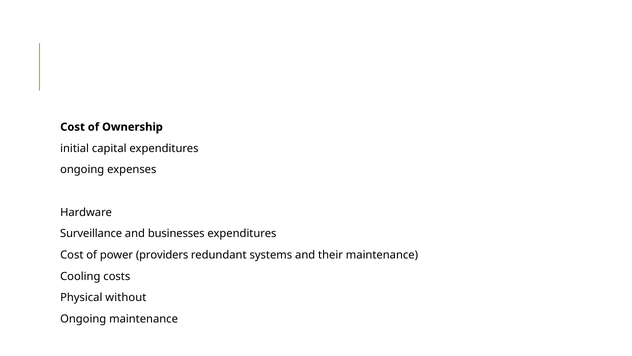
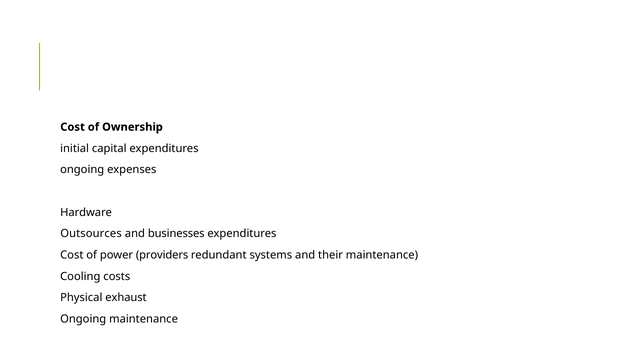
Surveillance: Surveillance -> Outsources (91, 233)
without: without -> exhaust (126, 297)
